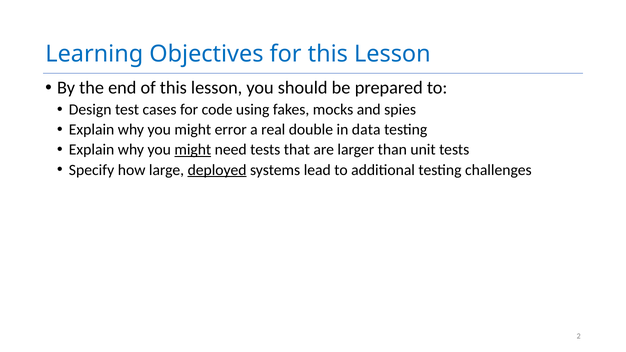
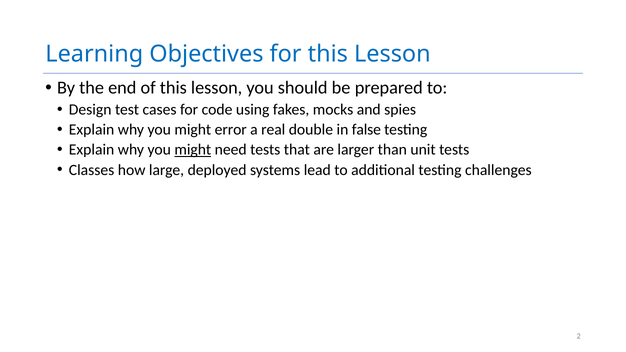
data: data -> false (366, 130)
Specify: Specify -> Classes (92, 170)
deployed underline: present -> none (217, 170)
